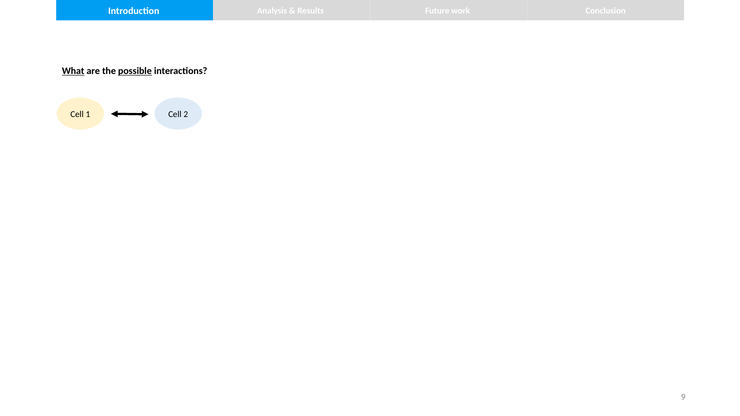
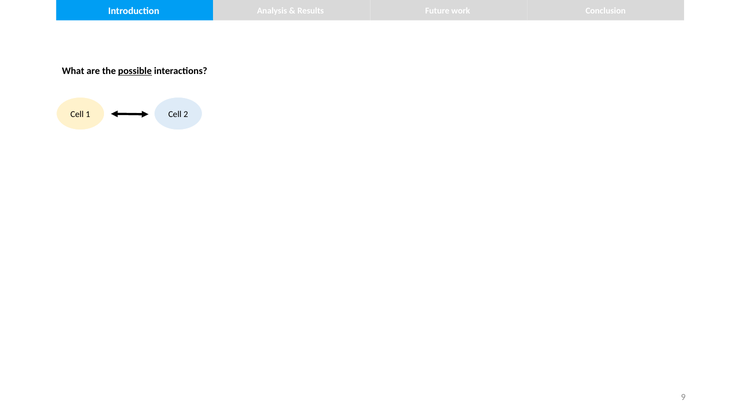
What underline: present -> none (73, 71)
